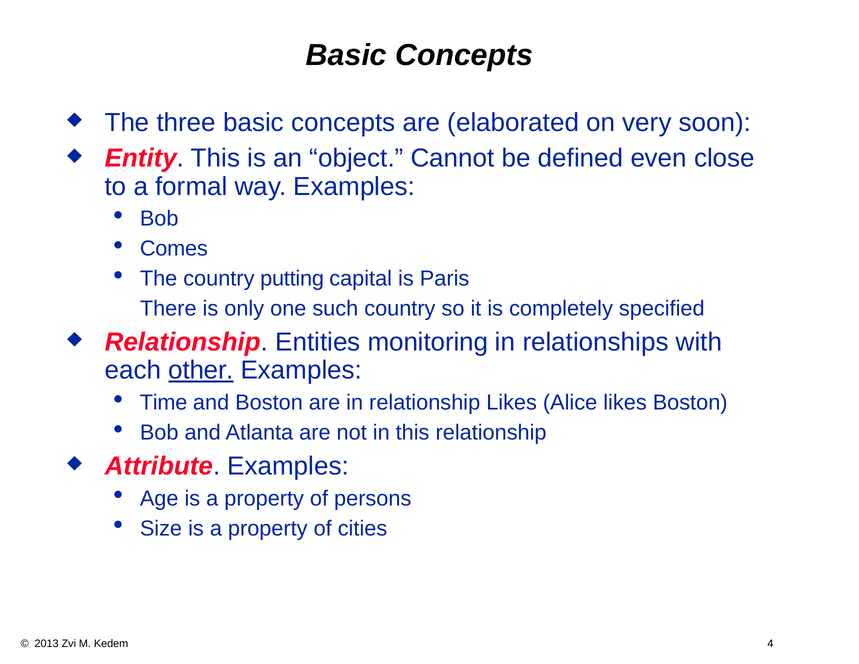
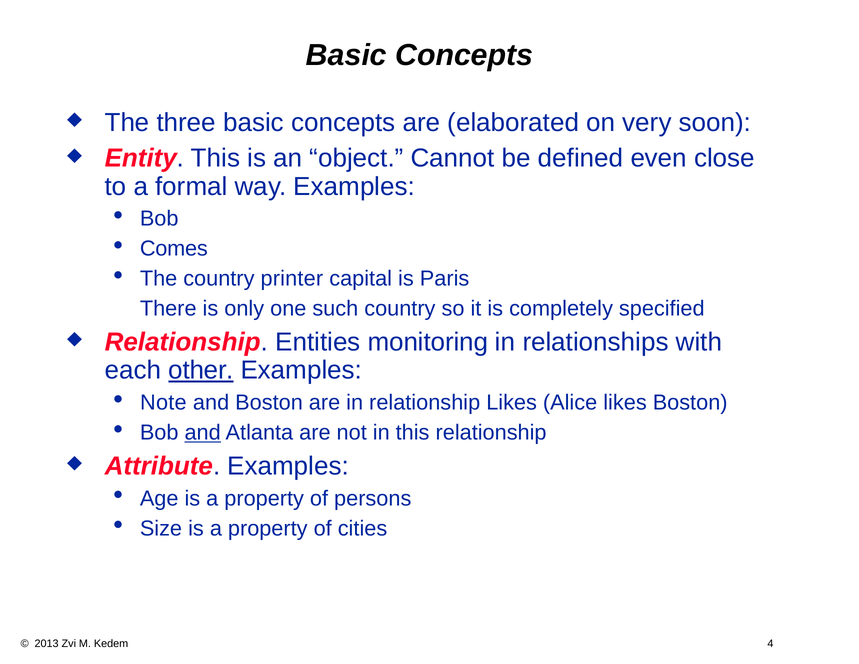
putting: putting -> printer (292, 279)
Time: Time -> Note (163, 402)
and underline: none -> present (203, 432)
